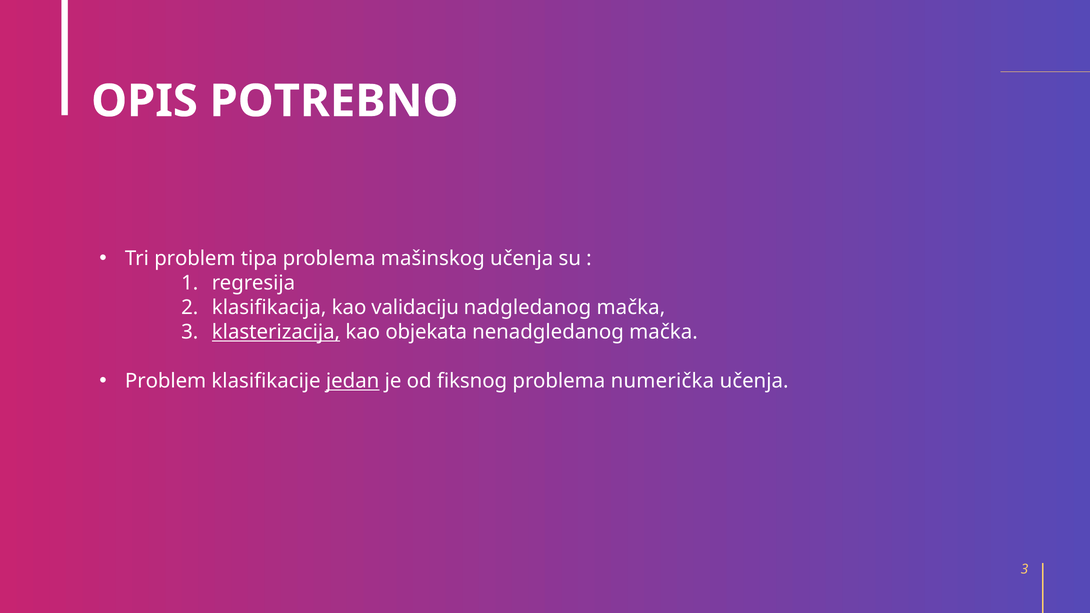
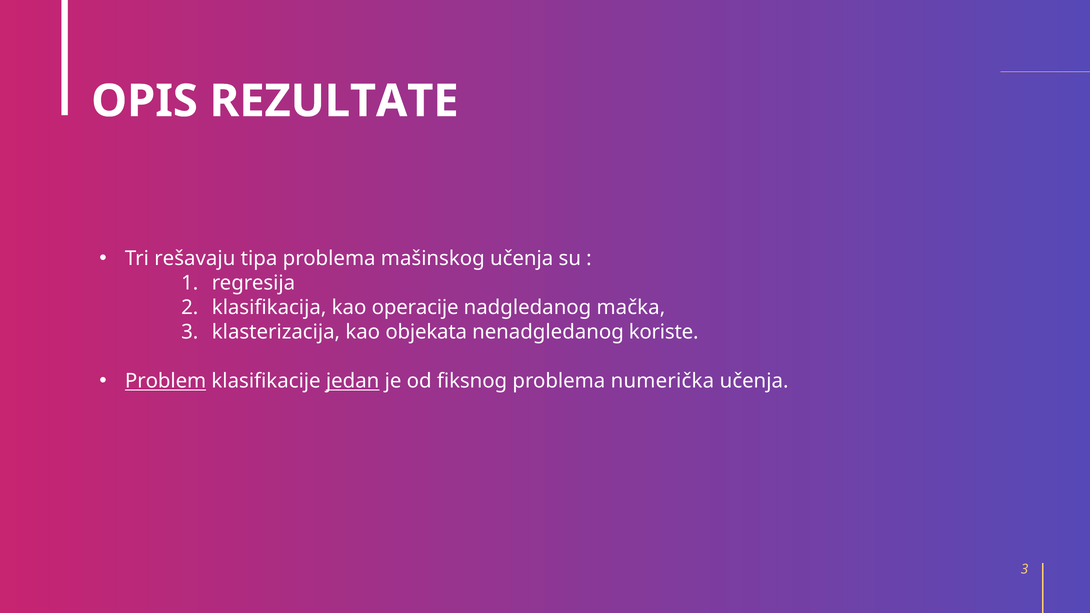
POTREBNO: POTREBNO -> REZULTATE (334, 101)
Tri problem: problem -> rešavaju (195, 259)
validaciju: validaciju -> operacije (415, 308)
klasterizacija underline: present -> none (276, 332)
nenadgledanog mačka: mačka -> koriste (664, 332)
Problem underline: none -> present (166, 381)
